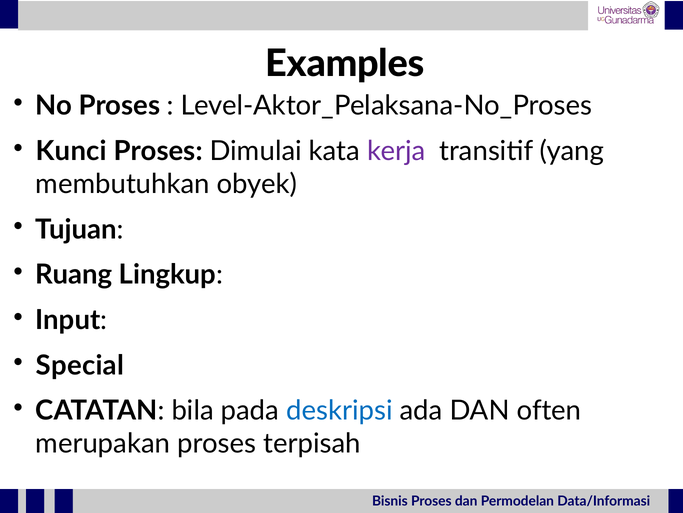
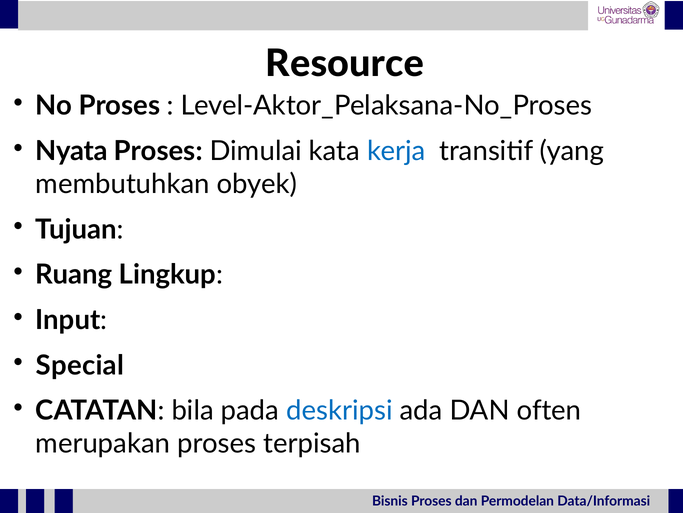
Examples: Examples -> Resource (345, 64)
Kunci: Kunci -> Nyata (71, 151)
kerja colour: purple -> blue (396, 151)
